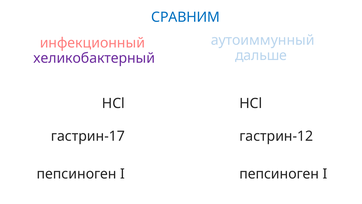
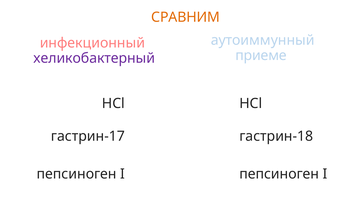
СРАВНИМ colour: blue -> orange (186, 17)
дальше: дальше -> приеме (261, 55)
гастрин-12: гастрин-12 -> гастрин-18 (276, 136)
